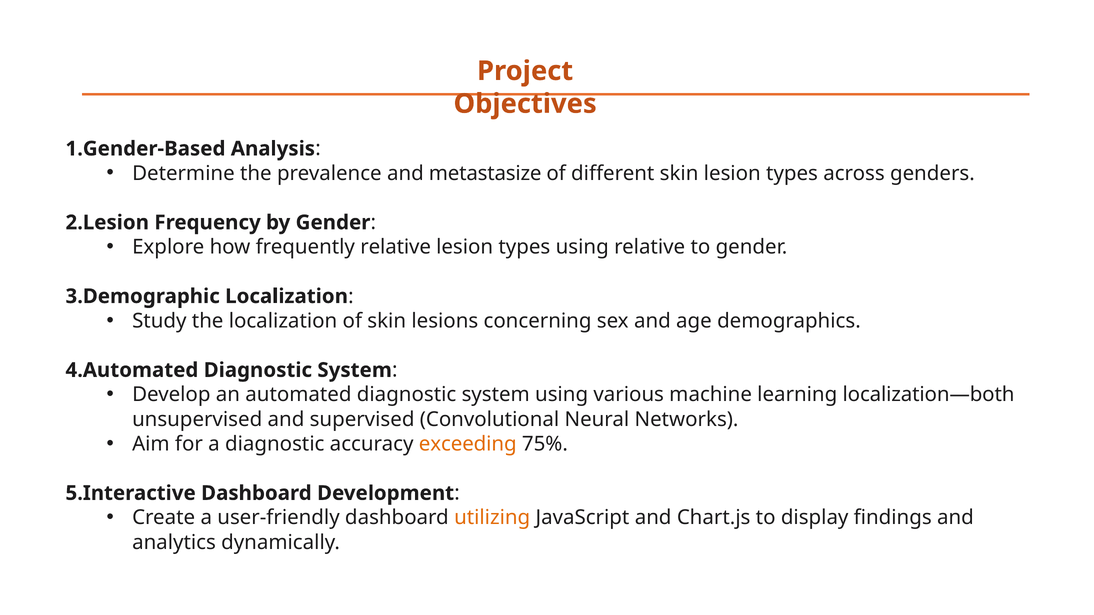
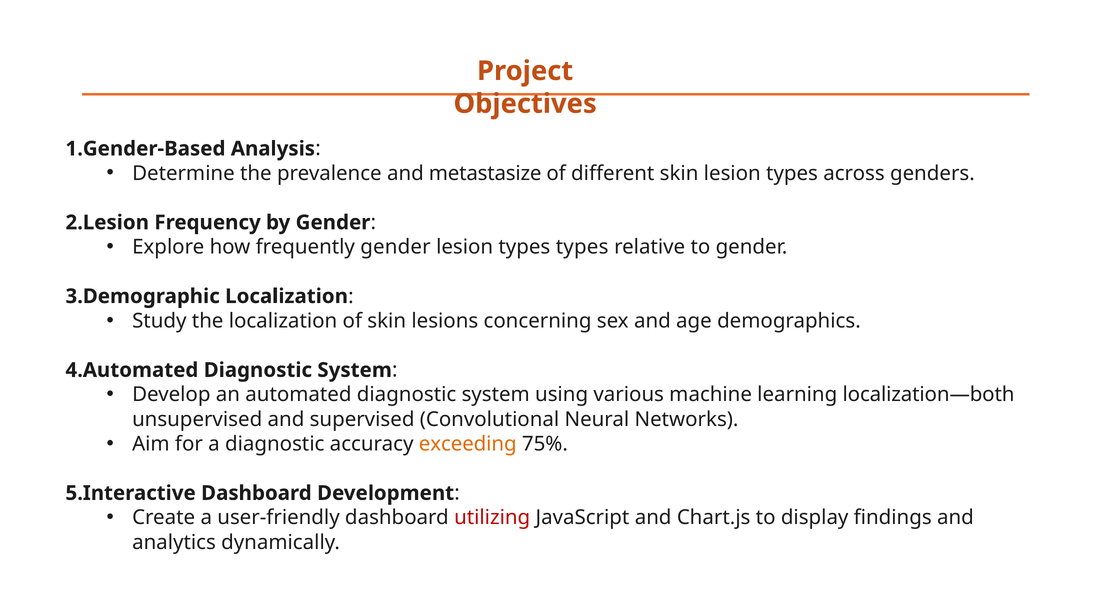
frequently relative: relative -> gender (395, 247)
types using: using -> types (582, 247)
utilizing colour: orange -> red (492, 518)
